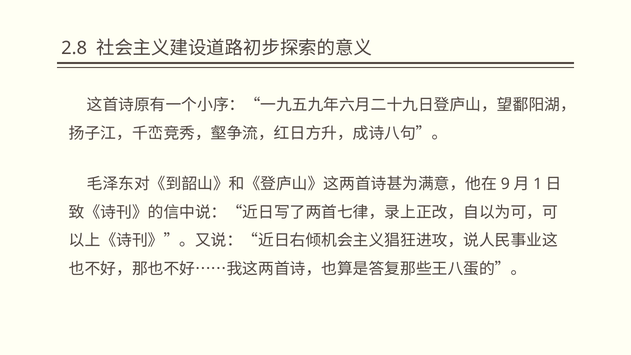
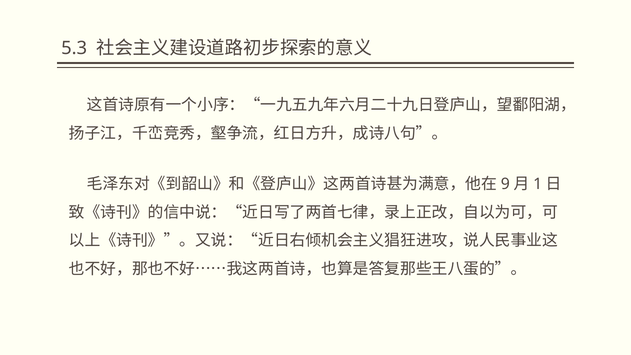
2.8: 2.8 -> 5.3 (74, 48)
